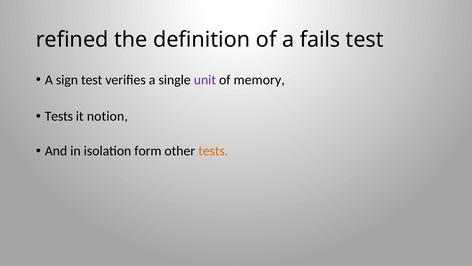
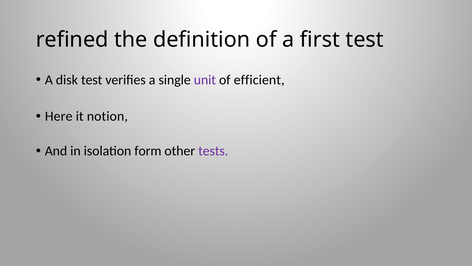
fails: fails -> first (320, 40)
sign: sign -> disk (67, 80)
memory: memory -> efficient (259, 80)
Tests: Tests -> Here (59, 116)
tests colour: orange -> purple (213, 151)
